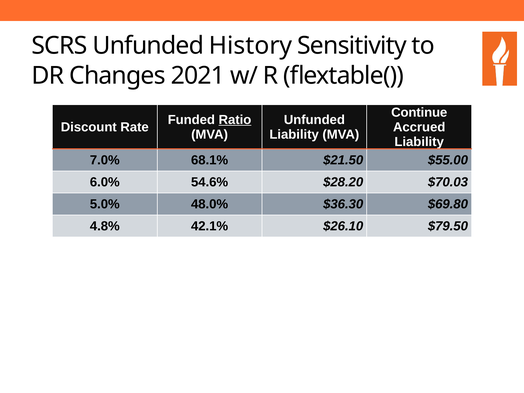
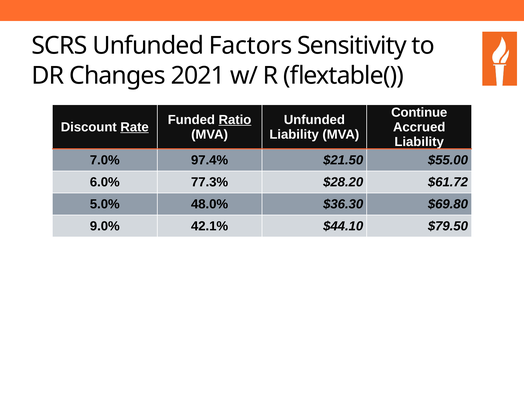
History: History -> Factors (251, 46)
Rate underline: none -> present (135, 127)
68.1%: 68.1% -> 97.4% (210, 160)
54.6%: 54.6% -> 77.3% (210, 182)
$70.03: $70.03 -> $61.72 (448, 182)
4.8%: 4.8% -> 9.0% (105, 226)
$26.10: $26.10 -> $44.10 (343, 226)
